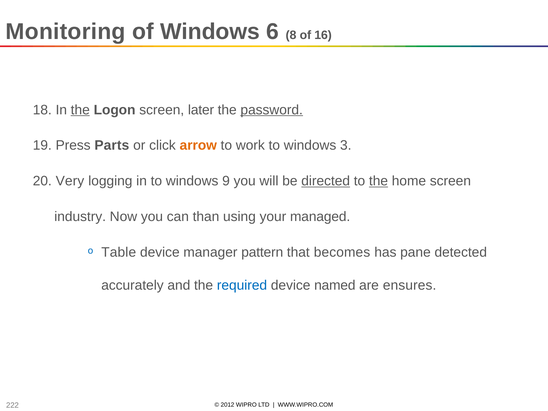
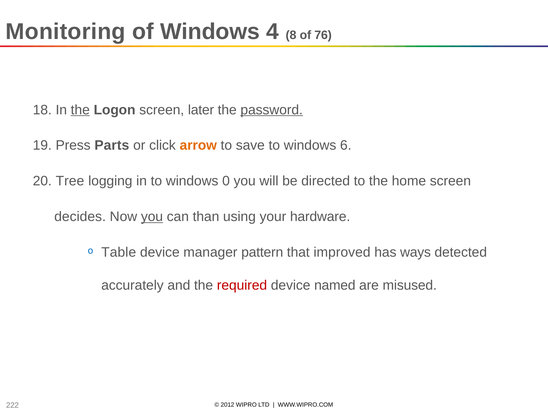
6: 6 -> 4 (273, 32)
16: 16 -> 76 (323, 35)
work: work -> save (250, 145)
3: 3 -> 6 (346, 145)
Very: Very -> Tree (70, 181)
9: 9 -> 0 (226, 181)
directed underline: present -> none (326, 181)
the underline: present -> none (379, 181)
industry: industry -> decides (80, 217)
you underline: none -> present (152, 217)
managed: managed -> hardware (320, 217)
becomes: becomes -> improved (342, 252)
pane: pane -> ways (416, 252)
required colour: blue -> red (242, 285)
ensures: ensures -> misused (410, 285)
